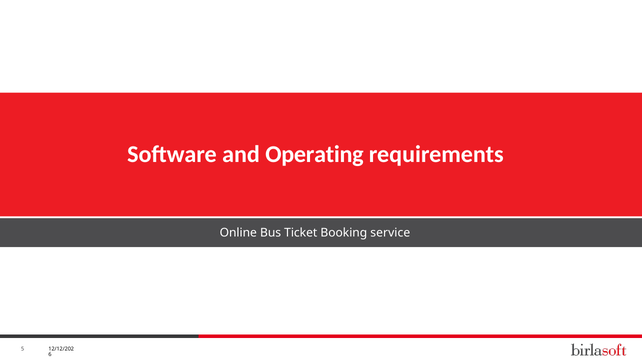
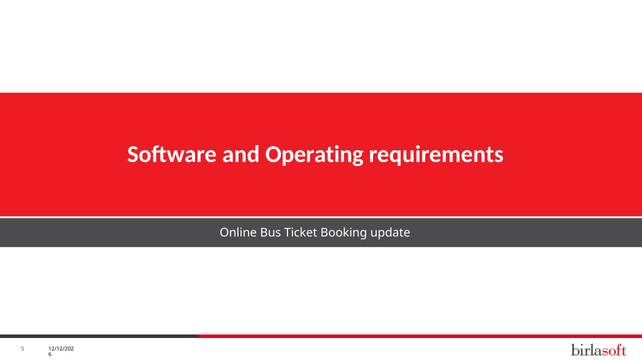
service: service -> update (390, 233)
